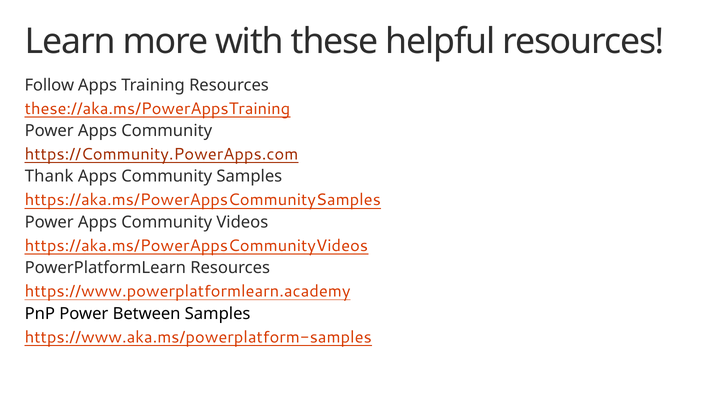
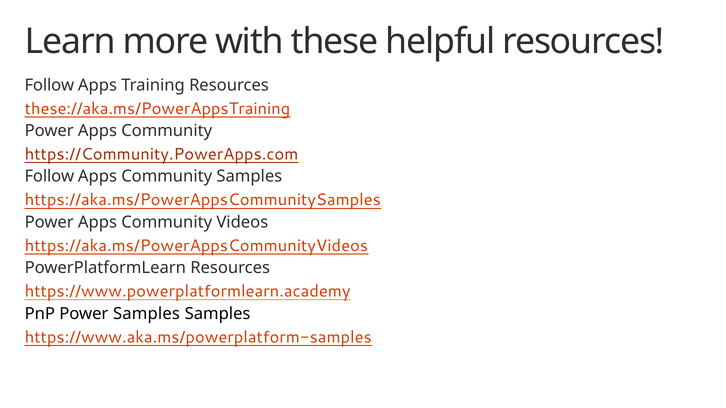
Thank: Thank -> Follow (49, 177)
Power Between: Between -> Samples (146, 314)
